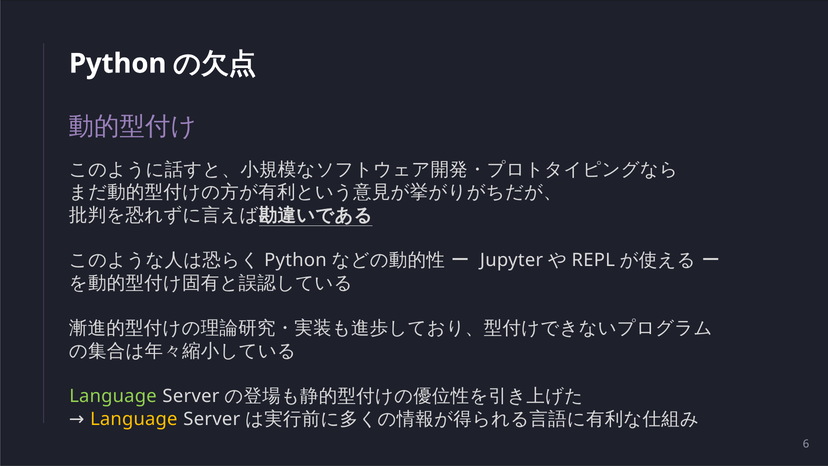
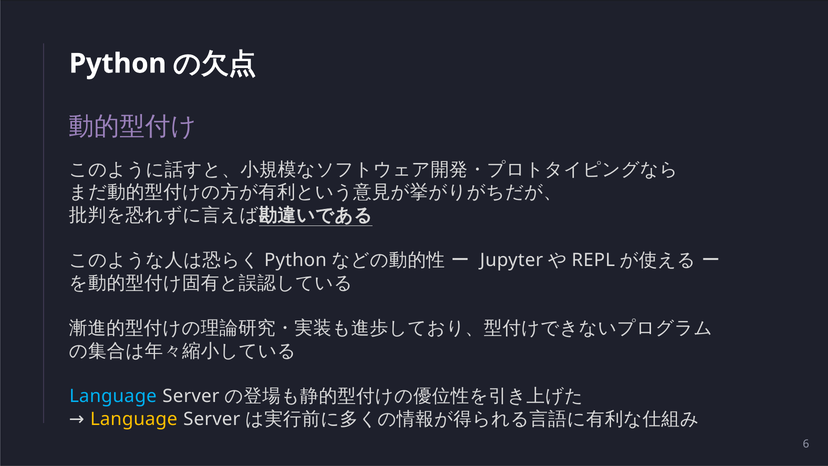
Language colour: light green -> light blue (113, 396)
